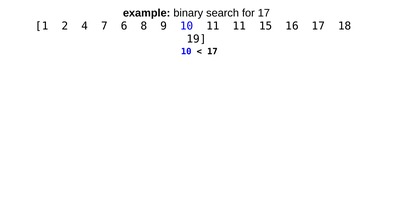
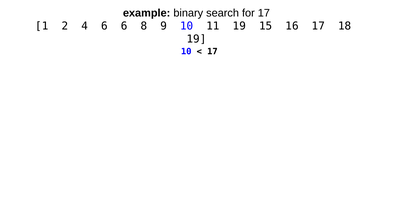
4 7: 7 -> 6 (104, 26)
11 11: 11 -> 19 (239, 26)
